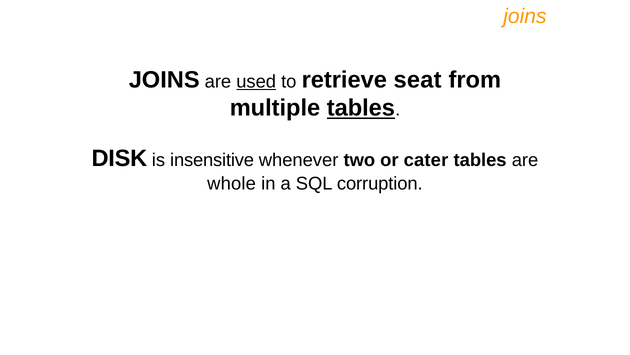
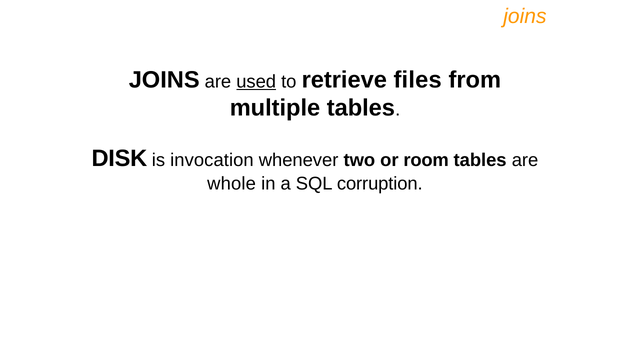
seat: seat -> files (418, 80)
tables underline: present -> none (361, 108)
insensitive: insensitive -> invocation (212, 160)
cater: cater -> room (426, 160)
